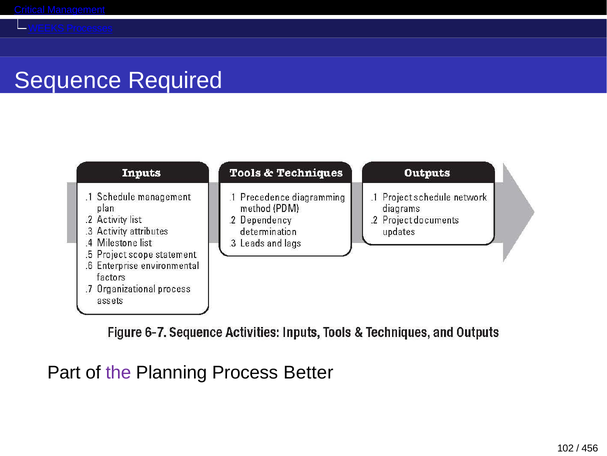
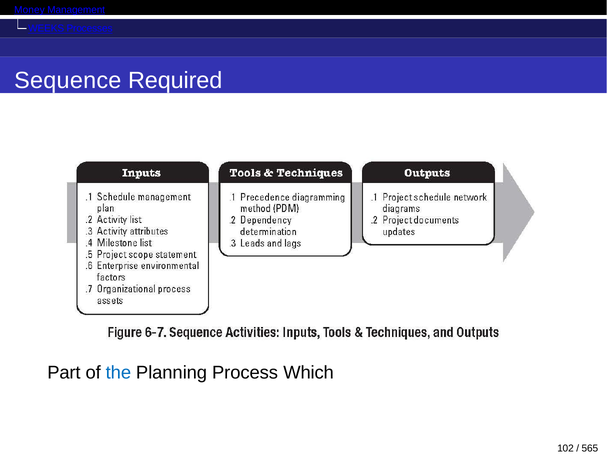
Critical: Critical -> Money (29, 10)
the colour: purple -> blue (118, 373)
Better: Better -> Which (309, 373)
456: 456 -> 565 (590, 448)
